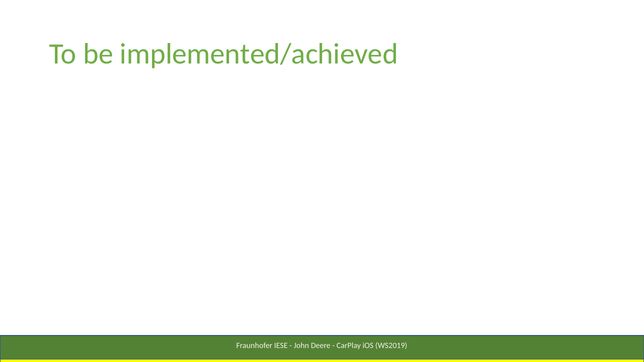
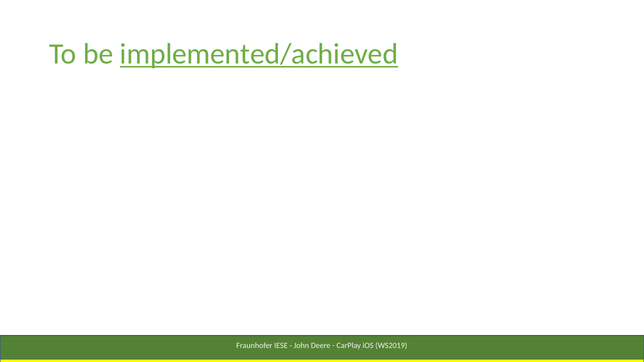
implemented/achieved underline: none -> present (259, 54)
